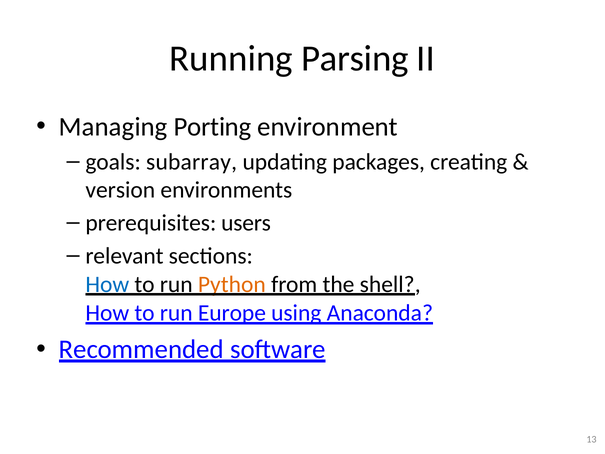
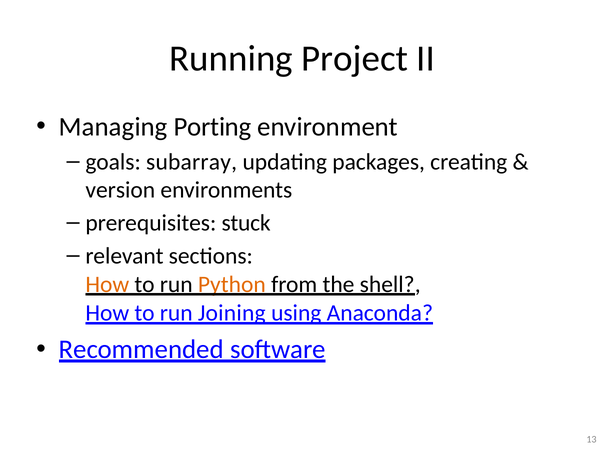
Parsing: Parsing -> Project (355, 59)
users: users -> stuck (246, 223)
How colour: blue -> orange (107, 284)
Europe: Europe -> Joining (232, 313)
